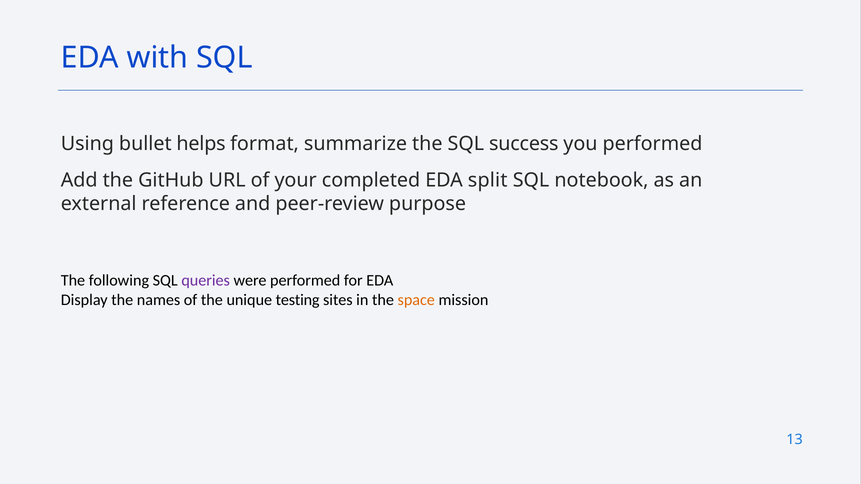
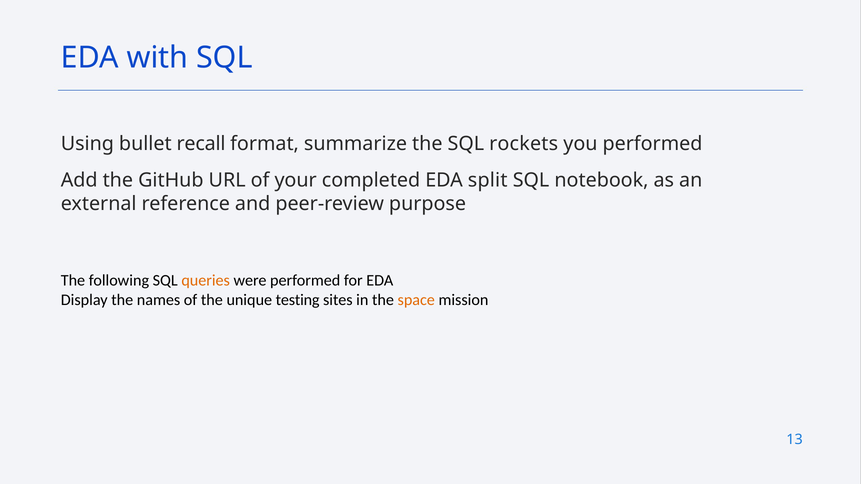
helps: helps -> recall (201, 144)
success: success -> rockets (524, 144)
queries colour: purple -> orange (206, 281)
